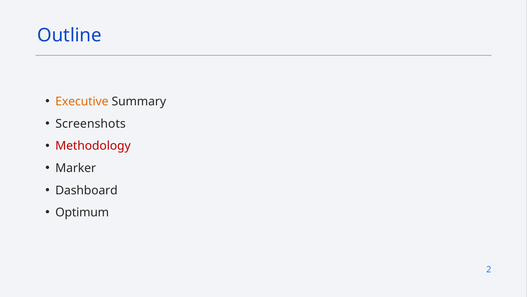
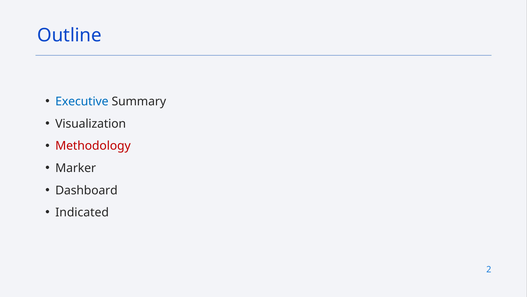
Executive colour: orange -> blue (82, 101)
Screenshots: Screenshots -> Visualization (91, 124)
Optimum: Optimum -> Indicated (82, 212)
